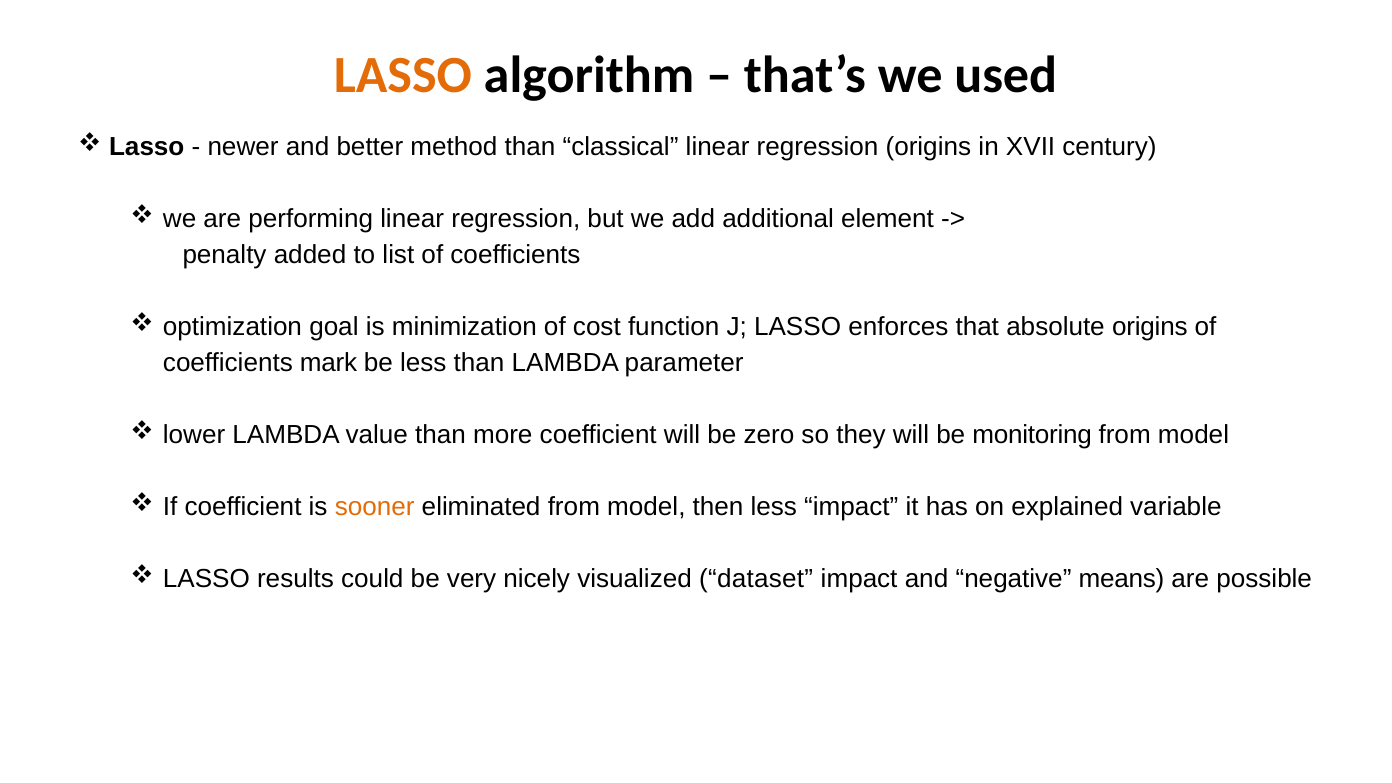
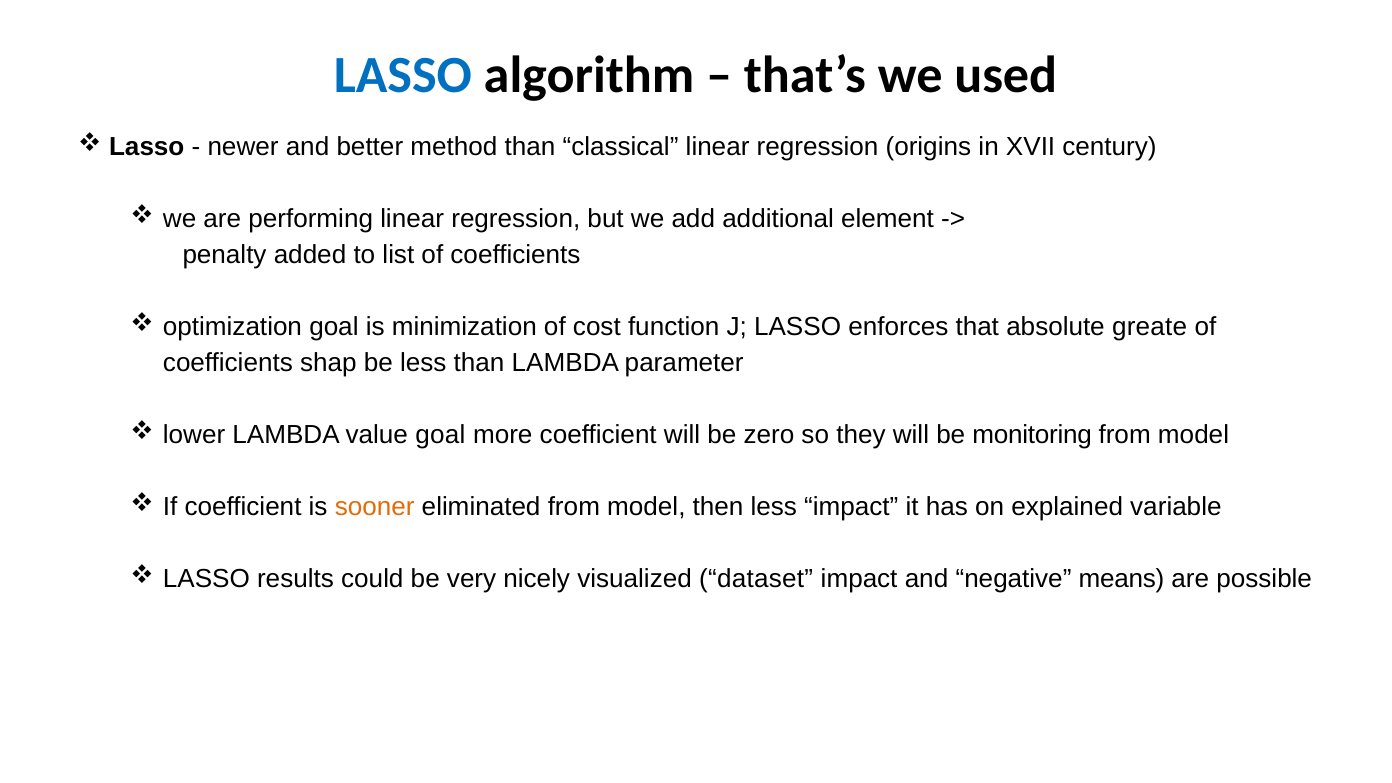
LASSO colour: orange -> blue (403, 75)
absolute origins: origins -> greate (1150, 327)
mark: mark -> shap (328, 363)
value than: than -> goal (440, 435)
